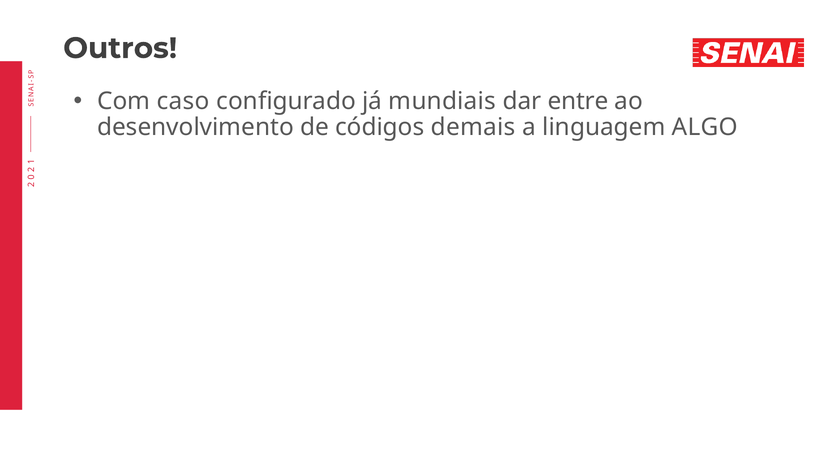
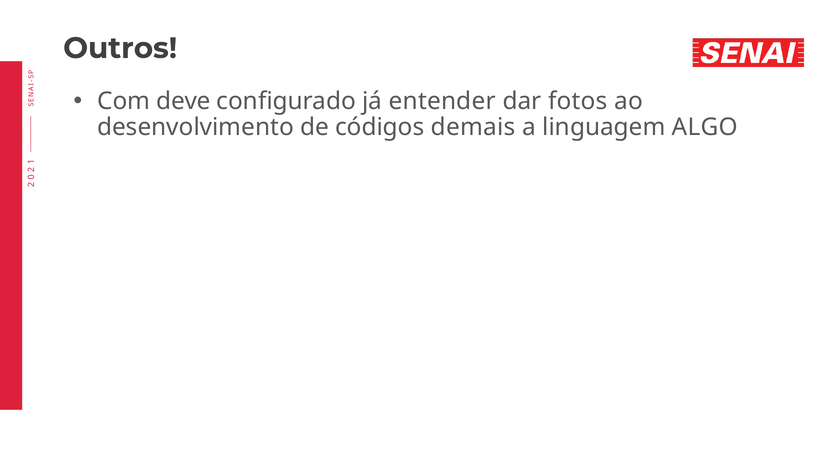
caso: caso -> deve (183, 101)
mundiais: mundiais -> entender (442, 101)
entre: entre -> fotos (578, 101)
